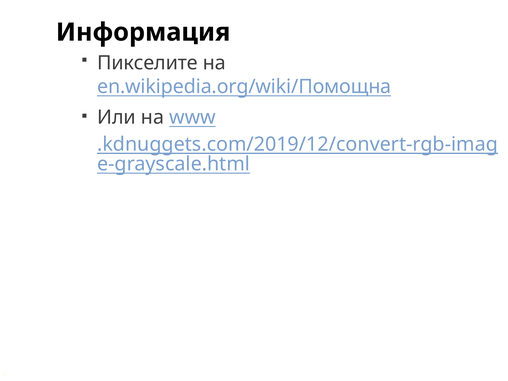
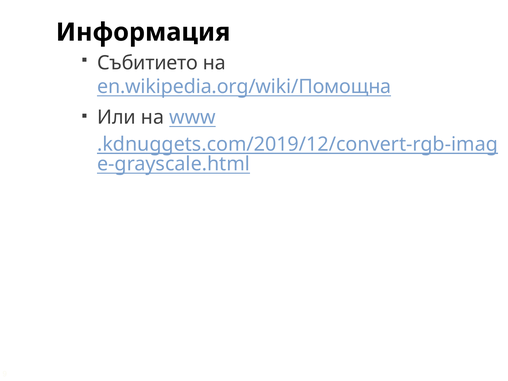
Пикселите: Пикселите -> Събитието (148, 63)
